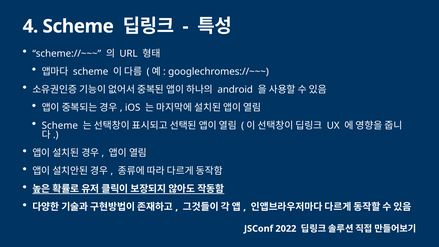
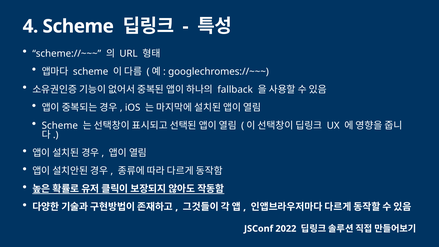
android: android -> fallback (235, 90)
